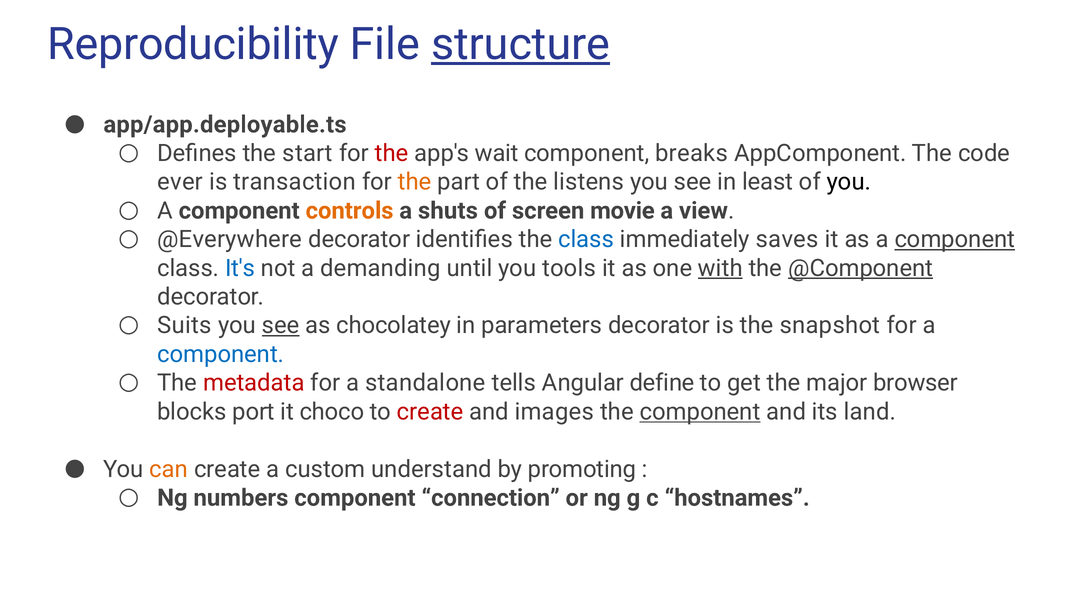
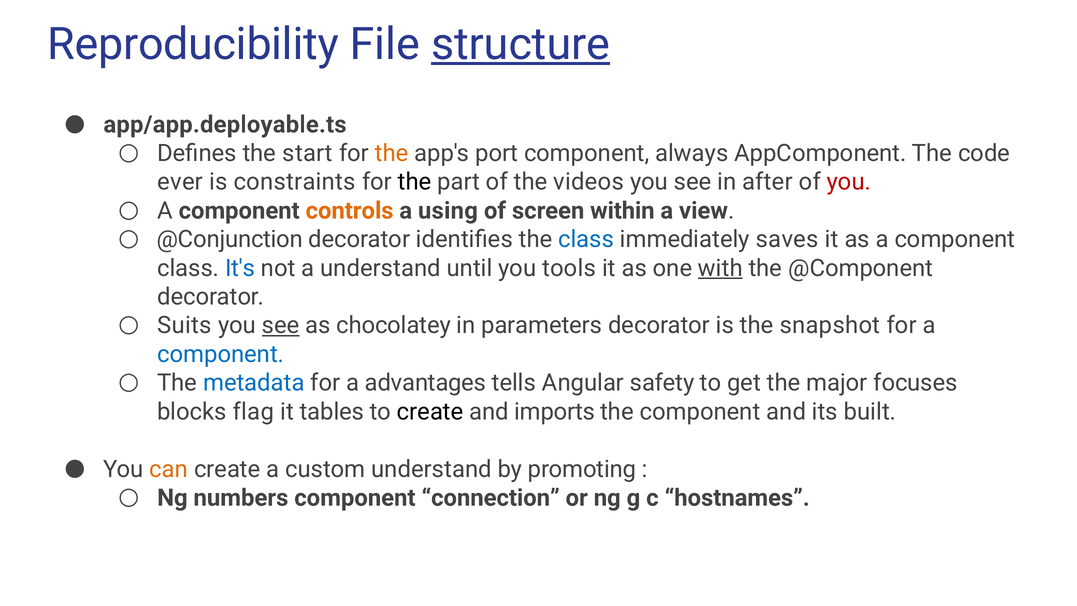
the colour: red -> orange (392, 153)
wait: wait -> port (497, 153)
breaks: breaks -> always (692, 153)
transaction: transaction -> constraints (295, 182)
the colour: orange -> black (415, 182)
listens: listens -> videos (589, 182)
least: least -> after (768, 182)
you colour: black -> red (849, 182)
shuts: shuts -> using (448, 211)
movie: movie -> within (622, 211)
@Everywhere: @Everywhere -> @Conjunction (230, 239)
component underline: present -> none (955, 239)
a demanding: demanding -> understand (381, 268)
@Component underline: present -> none (861, 268)
metadata colour: red -> blue (254, 383)
standalone: standalone -> advantages (426, 383)
define: define -> safety (662, 383)
browser: browser -> focuses (915, 383)
port: port -> flag (253, 412)
choco: choco -> tables (332, 412)
create colour: red -> black (430, 412)
images: images -> imports (555, 412)
component underline: present -> none (700, 412)
land: land -> built (870, 412)
